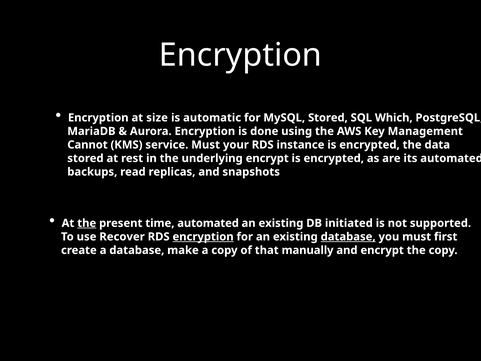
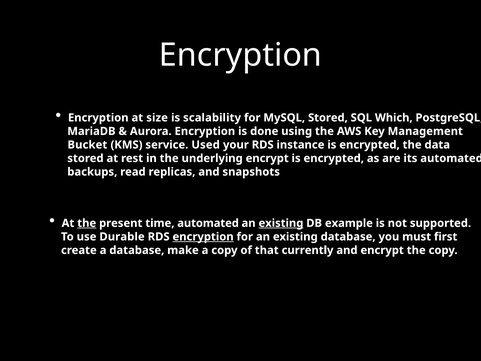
automatic: automatic -> scalability (212, 118)
Cannot: Cannot -> Bucket (87, 145)
service Must: Must -> Used (206, 145)
existing underline: none -> present (281, 223)
initiated: initiated -> example (349, 223)
Recover: Recover -> Durable (122, 237)
database underline: present -> none (348, 237)
manually: manually -> currently (308, 250)
